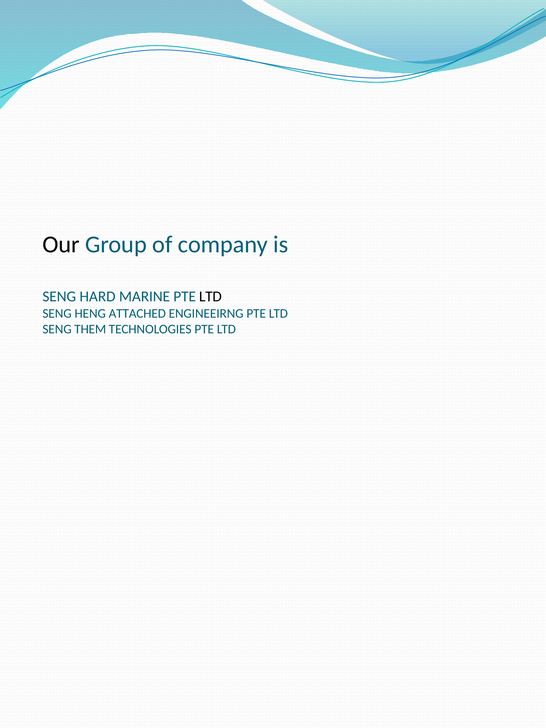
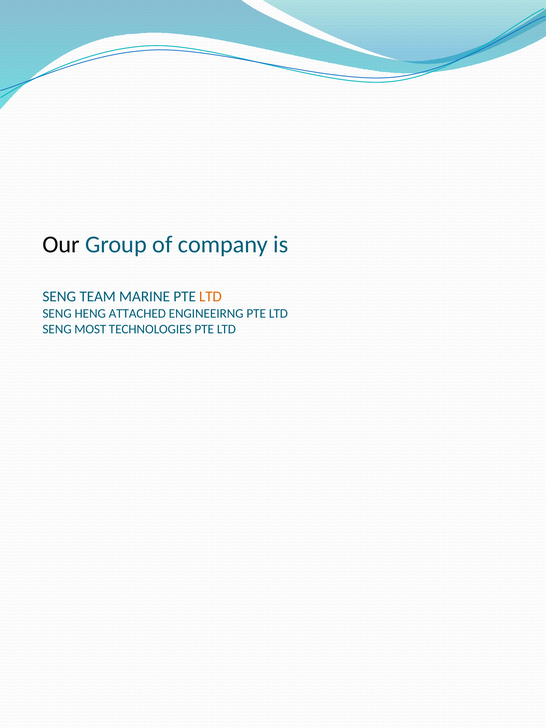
HARD: HARD -> TEAM (98, 296)
LTD colour: black -> orange (210, 296)
THEM: THEM -> MOST (90, 329)
